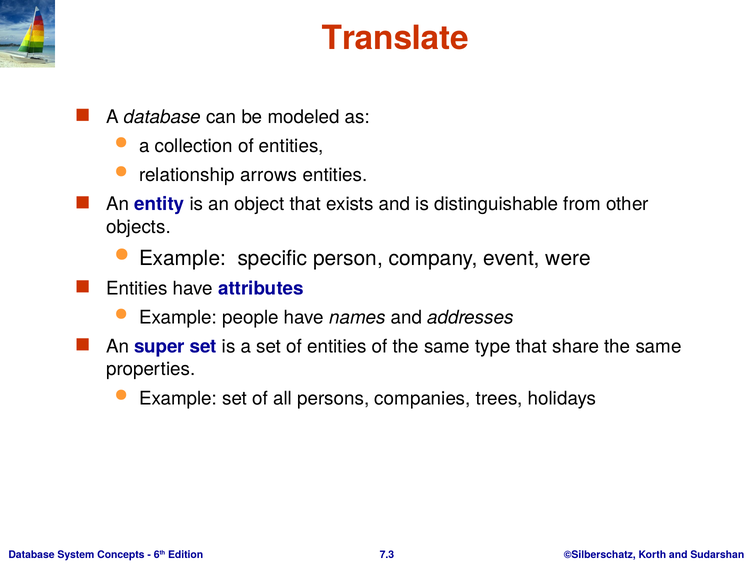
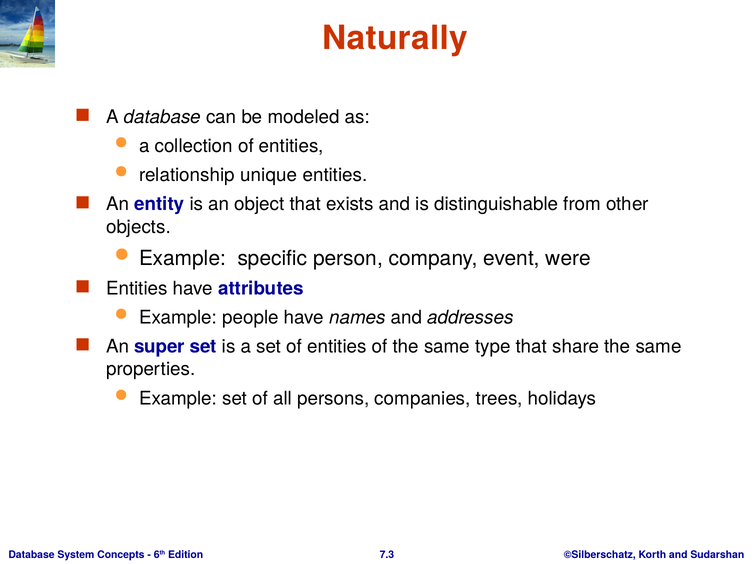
Translate: Translate -> Naturally (395, 38)
arrows: arrows -> unique (269, 175)
